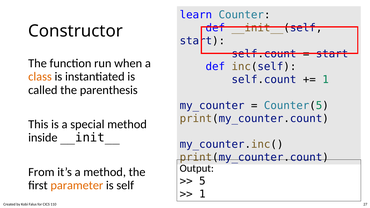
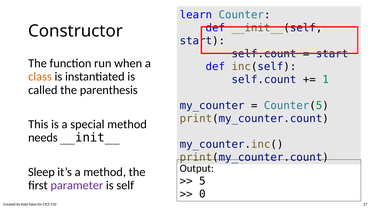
inside: inside -> needs (43, 138)
From: From -> Sleep (41, 172)
parameter colour: orange -> purple (77, 185)
1: 1 -> 0 (202, 194)
